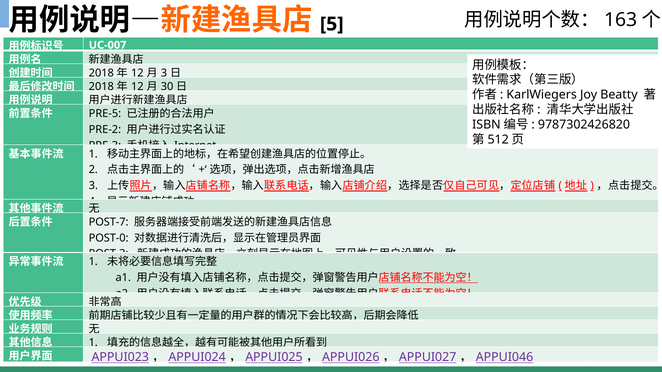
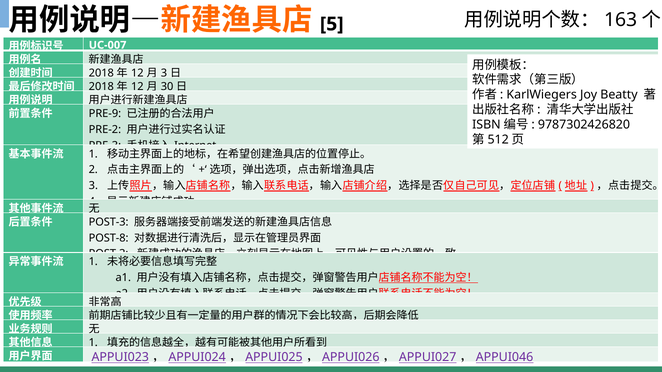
PRE-5: PRE-5 -> PRE-9 (105, 114)
POST-7: POST-7 -> POST-3 (109, 222)
POST-0: POST-0 -> POST-8 (109, 238)
